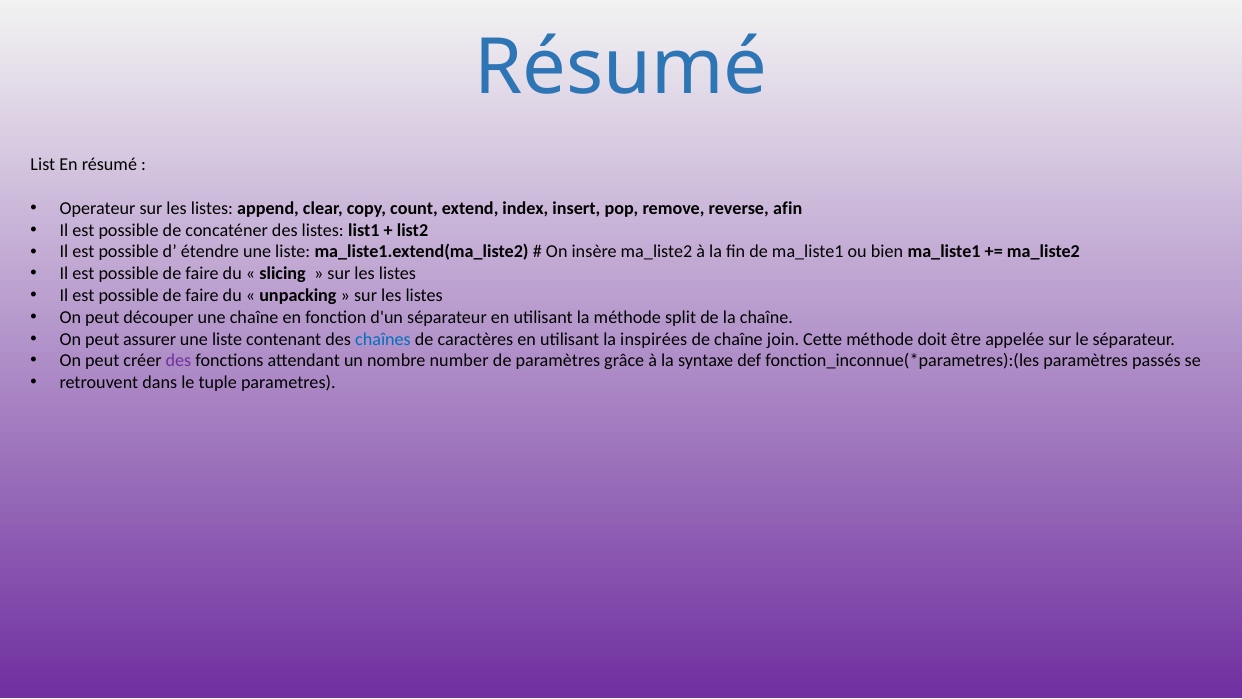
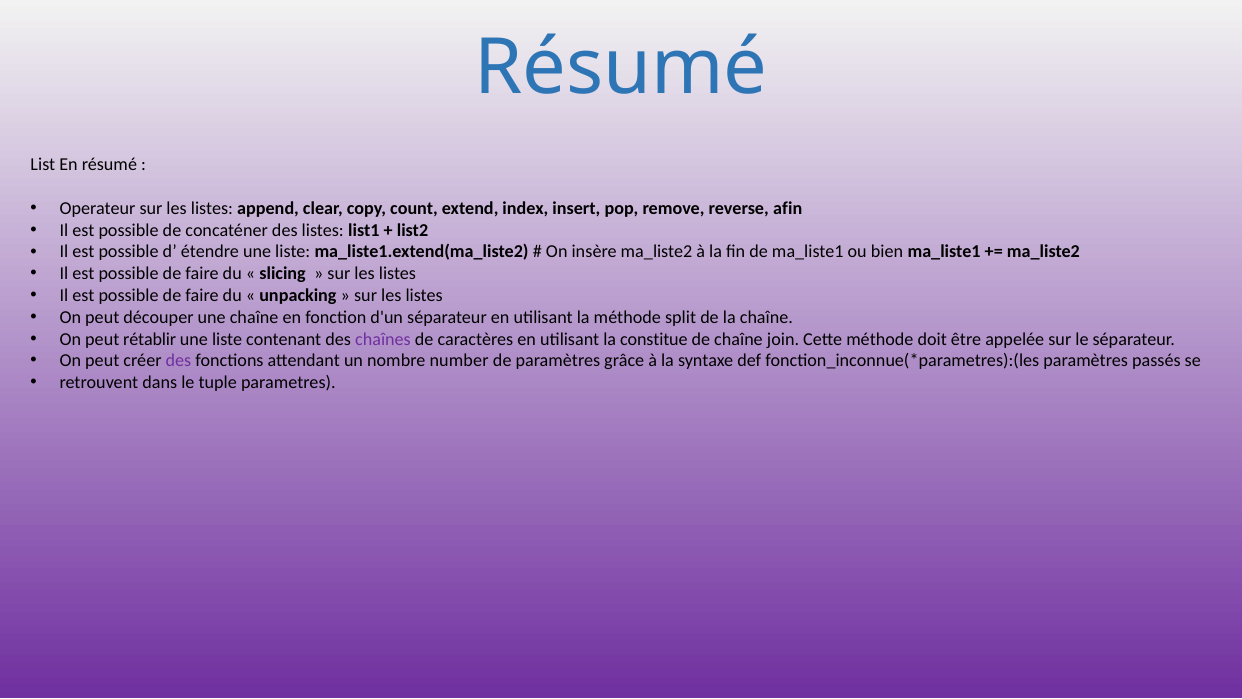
assurer: assurer -> rétablir (150, 339)
chaînes colour: blue -> purple (383, 339)
inspirées: inspirées -> constitue (654, 339)
